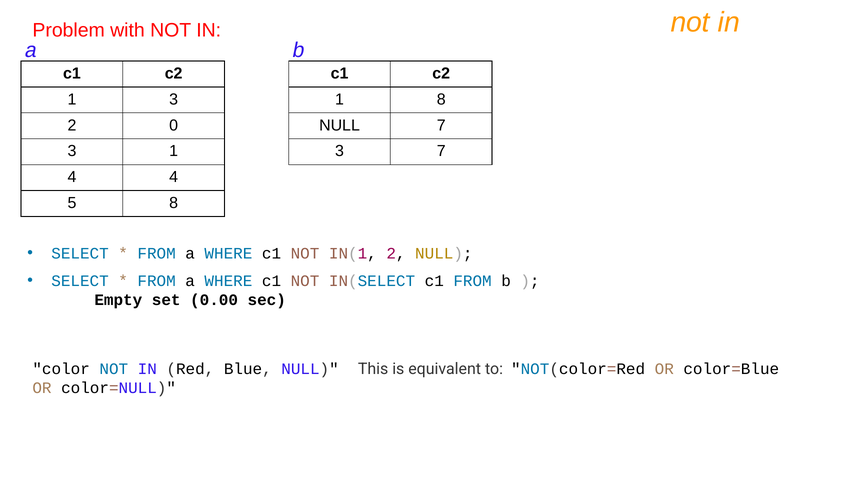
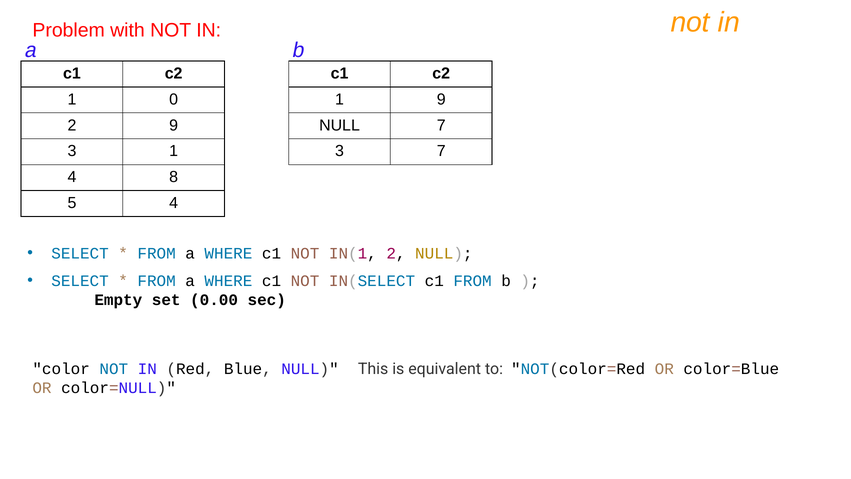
1 3: 3 -> 0 (174, 99)
1 8: 8 -> 9 (441, 99)
2 0: 0 -> 9 (174, 125)
4 4: 4 -> 8 (174, 177)
5 8: 8 -> 4 (174, 203)
